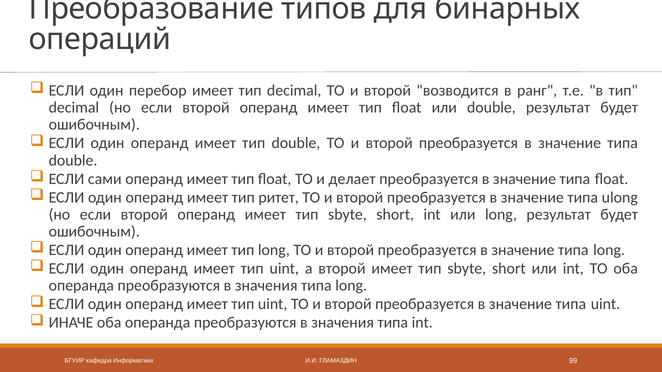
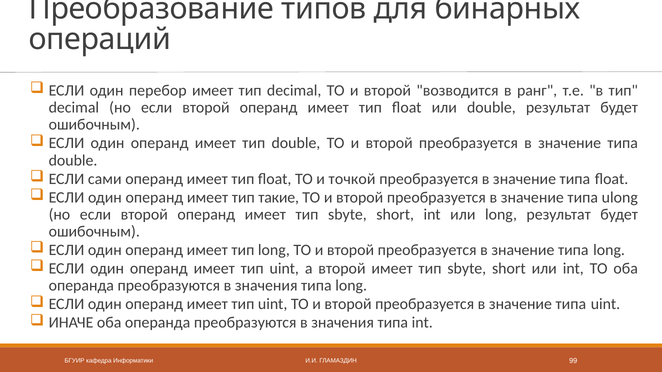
делает: делает -> точкой (352, 179)
ритет: ритет -> такие (279, 198)
